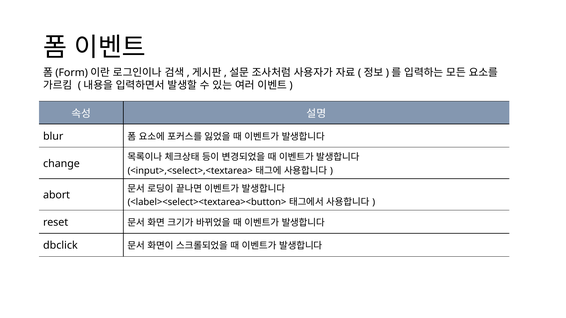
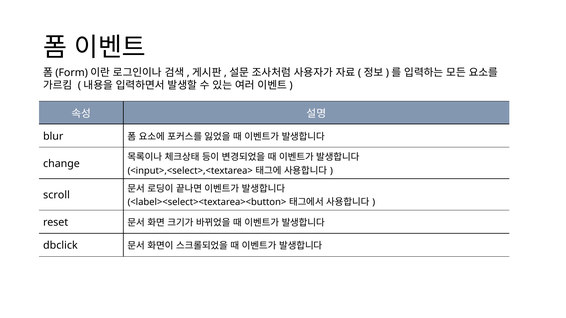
abort: abort -> scroll (57, 195)
